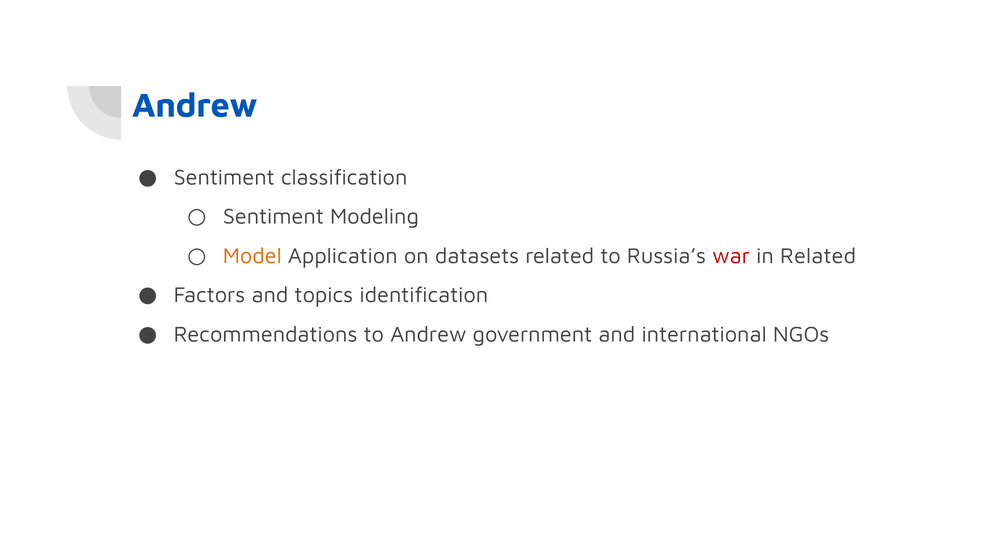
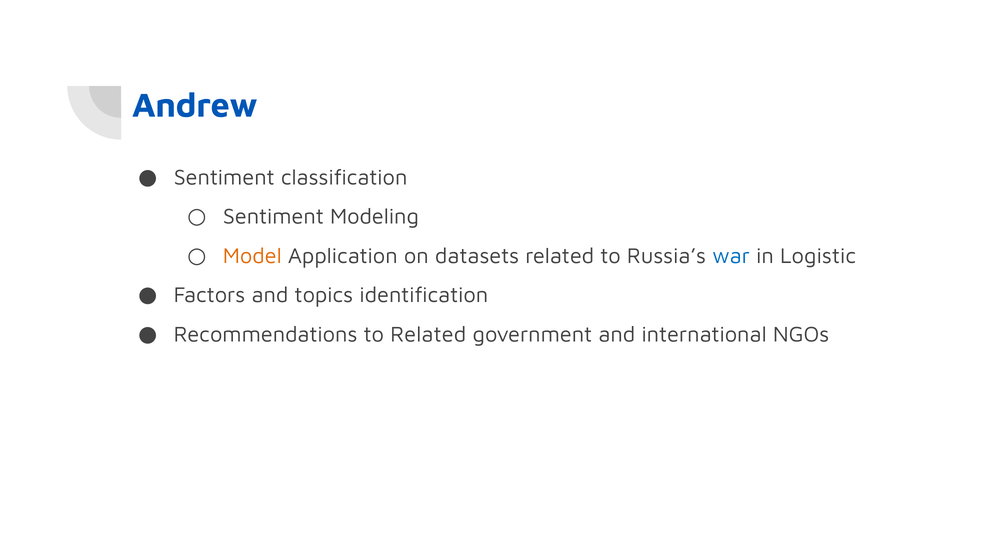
war colour: red -> blue (731, 256)
in Related: Related -> Logistic (818, 256)
to Andrew: Andrew -> Related (428, 335)
